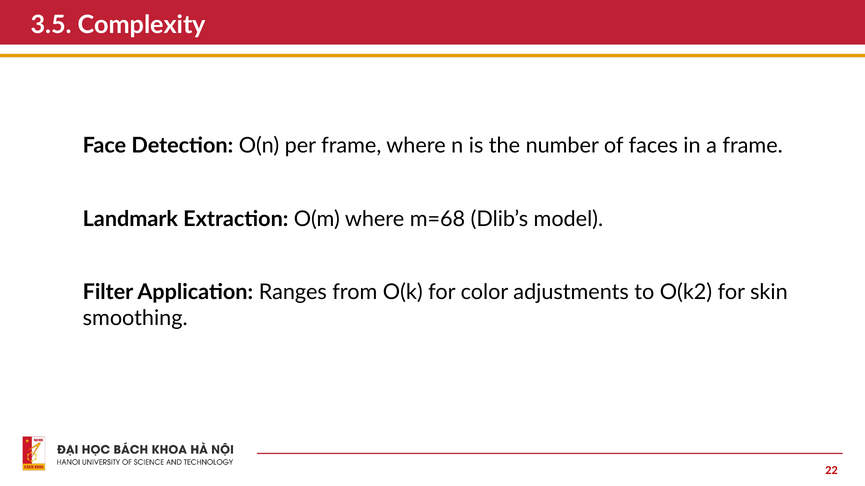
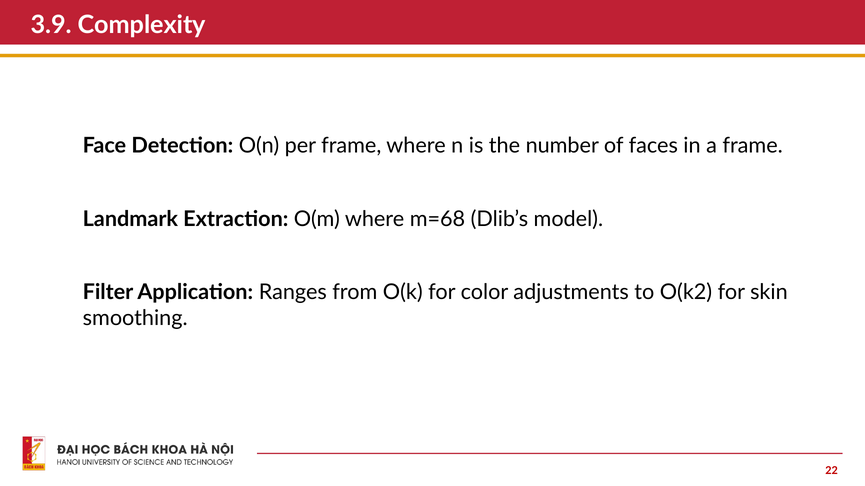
3.5: 3.5 -> 3.9 (51, 25)
